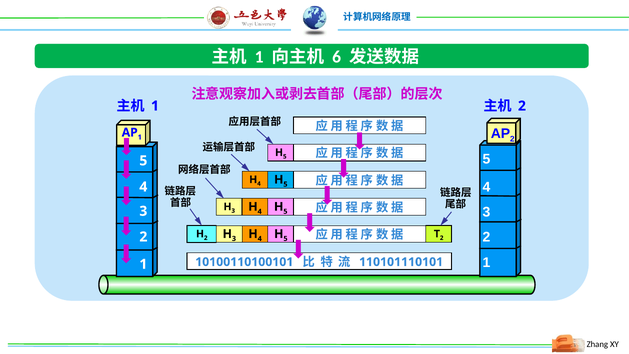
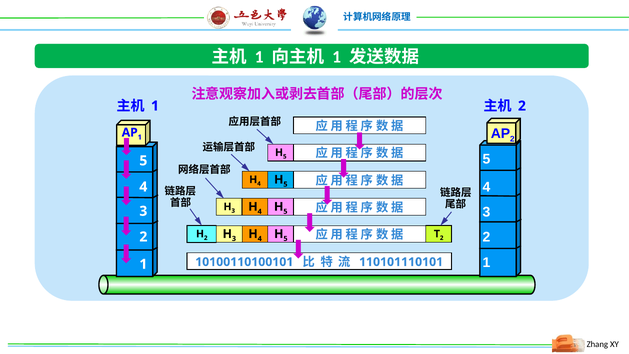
6: 6 -> 1 (337, 57)
